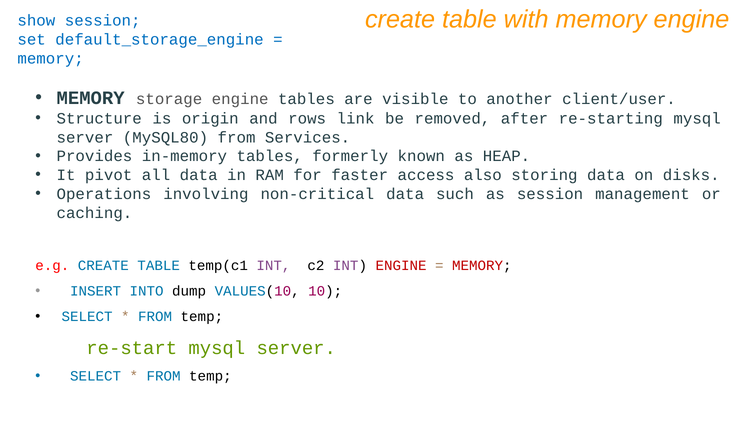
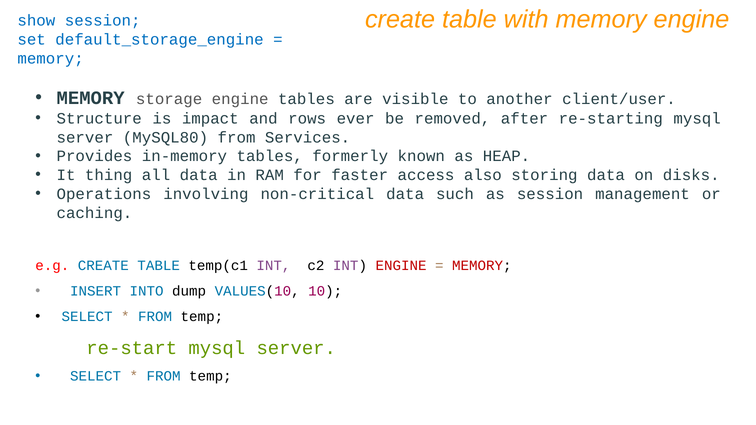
origin: origin -> impact (210, 118)
link: link -> ever (356, 118)
pivot: pivot -> thing (109, 175)
